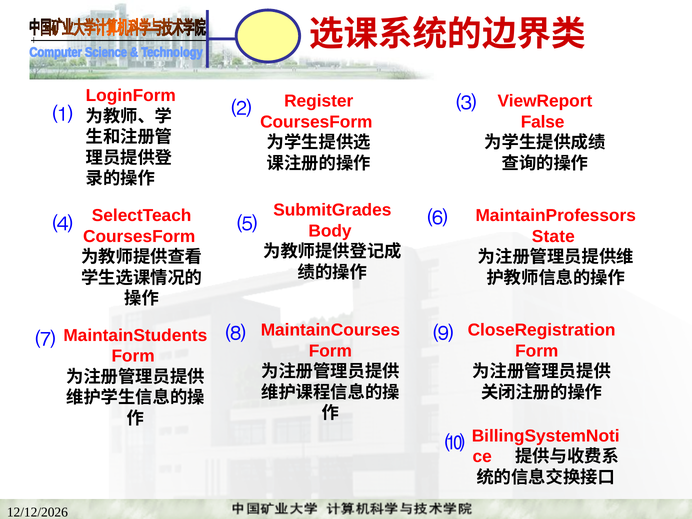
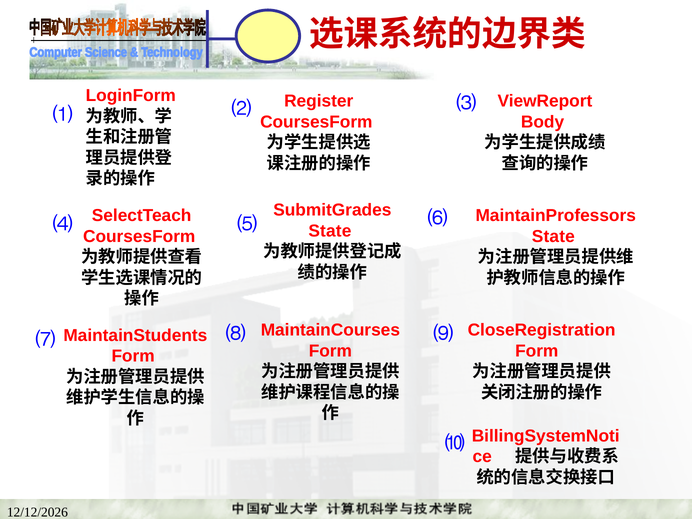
False: False -> Body (543, 122)
Body: Body -> State (330, 231)
